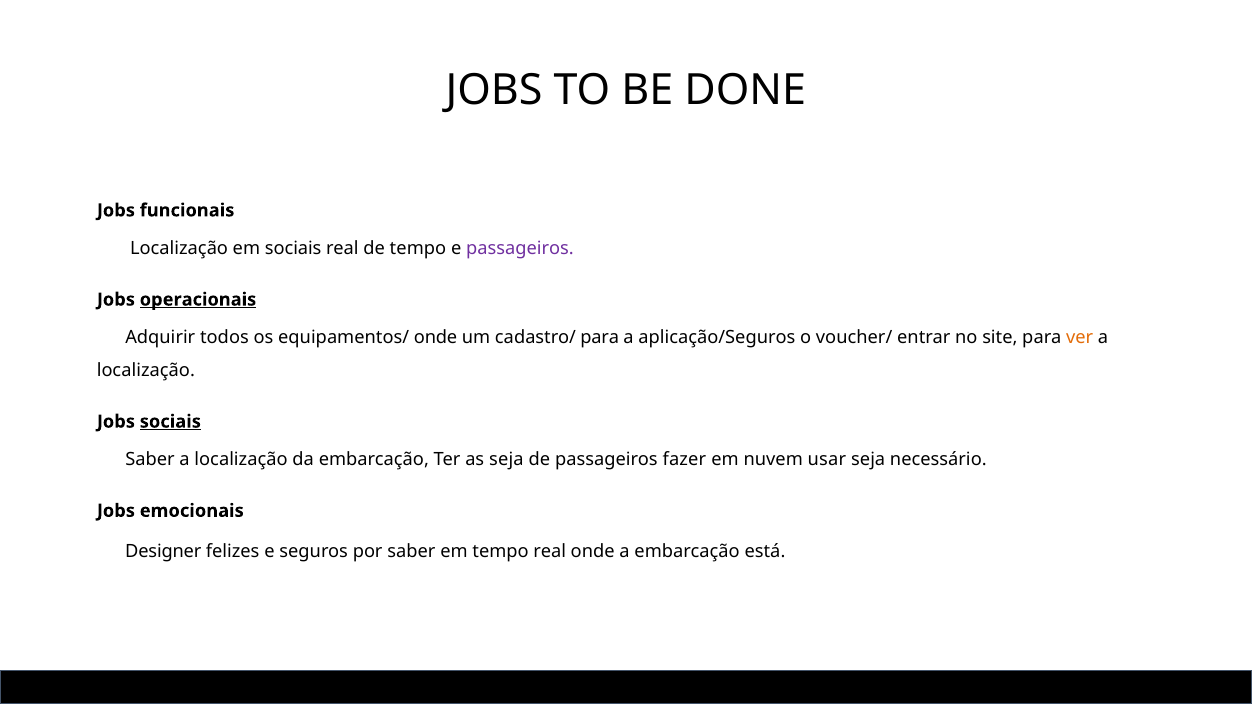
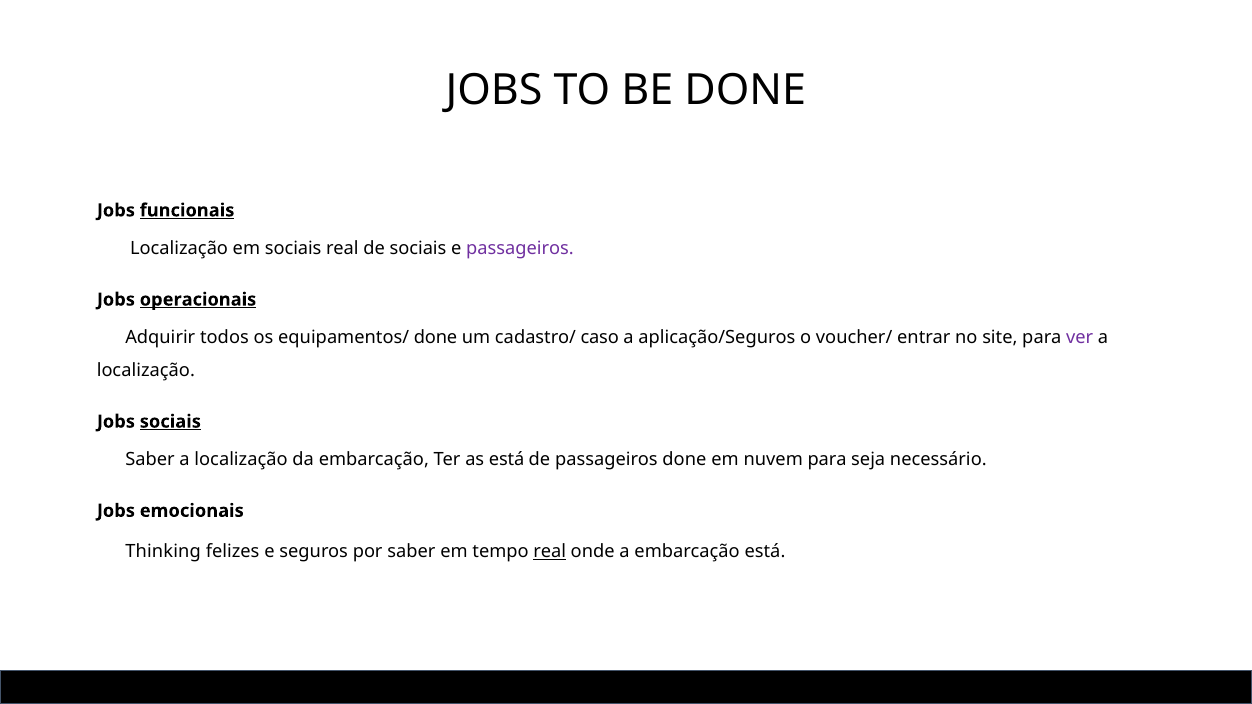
funcionais underline: none -> present (187, 210)
de tempo: tempo -> sociais (418, 249)
equipamentos/ onde: onde -> done (436, 338)
cadastro/ para: para -> caso (600, 338)
ver colour: orange -> purple (1080, 338)
as seja: seja -> está (507, 460)
passageiros fazer: fazer -> done (684, 460)
nuvem usar: usar -> para (827, 460)
Designer: Designer -> Thinking (163, 552)
real underline: none -> present (550, 552)
